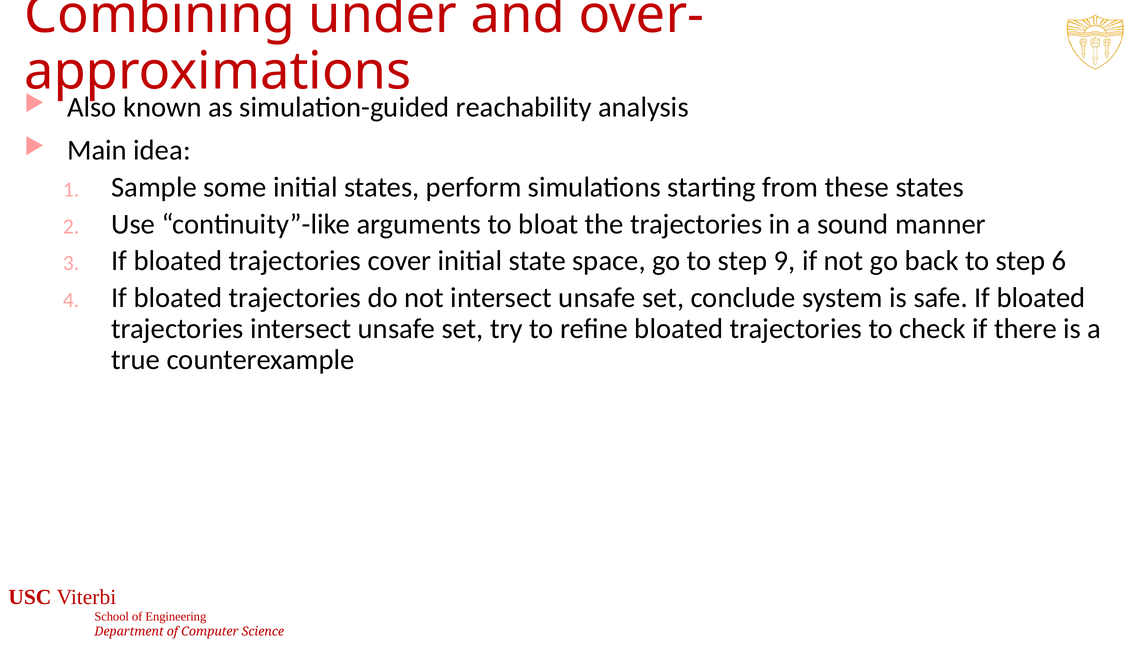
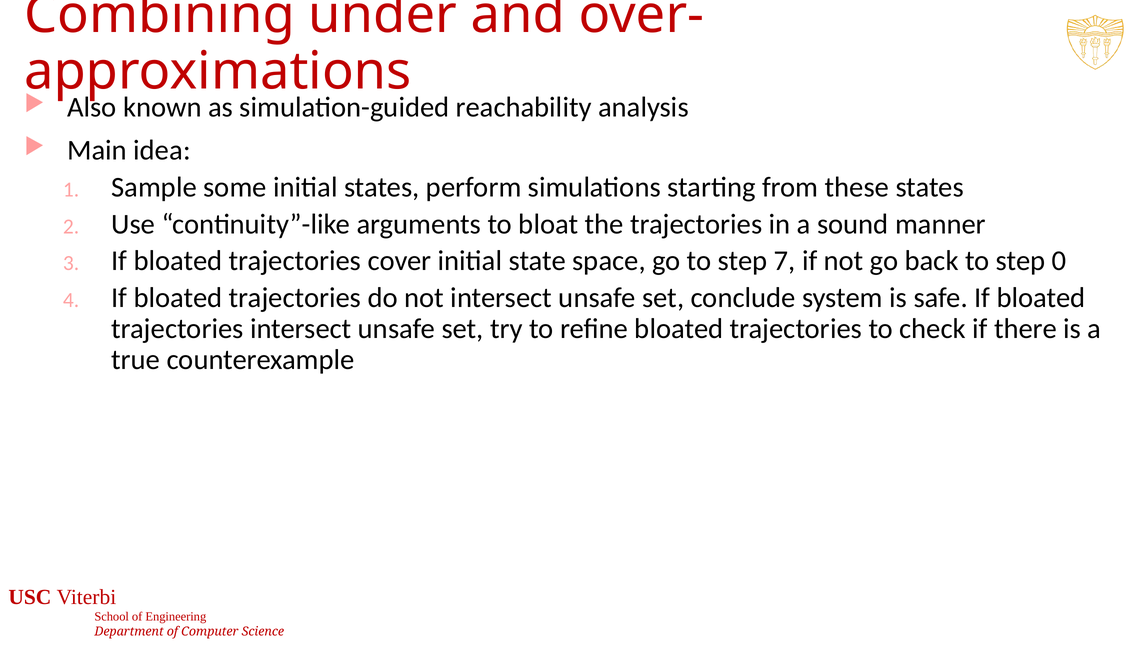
9: 9 -> 7 (785, 261)
6: 6 -> 0 (1059, 261)
